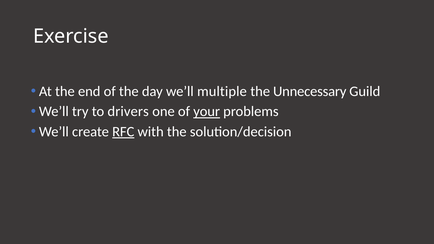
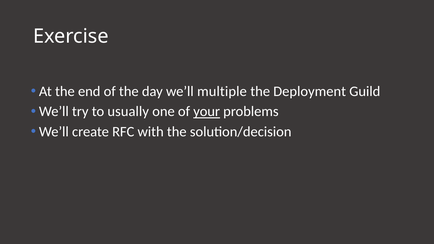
Unnecessary: Unnecessary -> Deployment (310, 91)
drivers: drivers -> usually (128, 112)
RFC underline: present -> none (123, 132)
